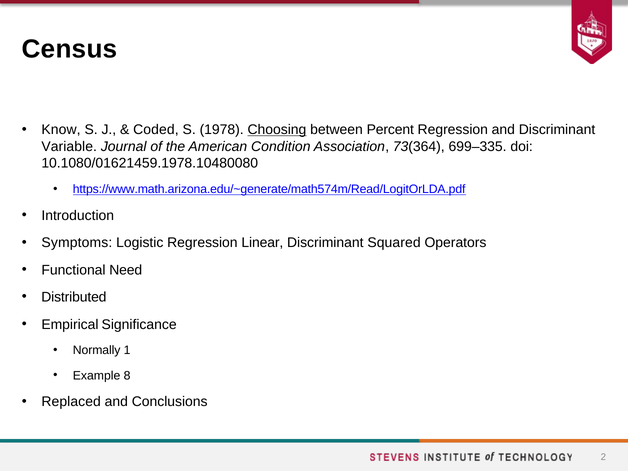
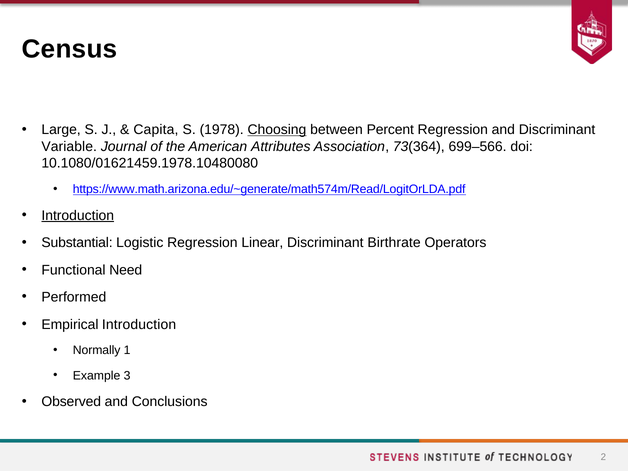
Know: Know -> Large (61, 130)
Coded: Coded -> Capita (156, 130)
Condition: Condition -> Attributes (281, 147)
699–335: 699–335 -> 699–566 (478, 147)
Introduction underline: none -> present (78, 216)
Symptoms: Symptoms -> Substantial (77, 243)
Squared: Squared -> Birthrate (394, 243)
Distributed: Distributed -> Performed (74, 297)
Empirical Significance: Significance -> Introduction (139, 324)
8: 8 -> 3 (127, 376)
Replaced: Replaced -> Observed (71, 402)
